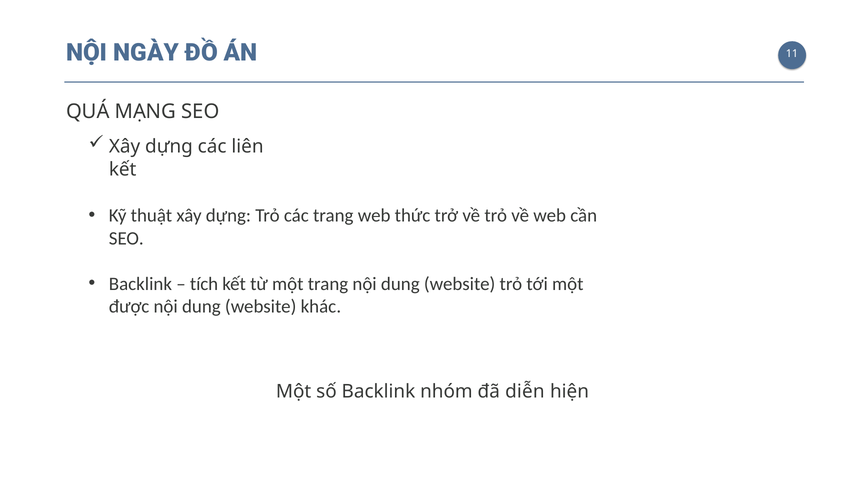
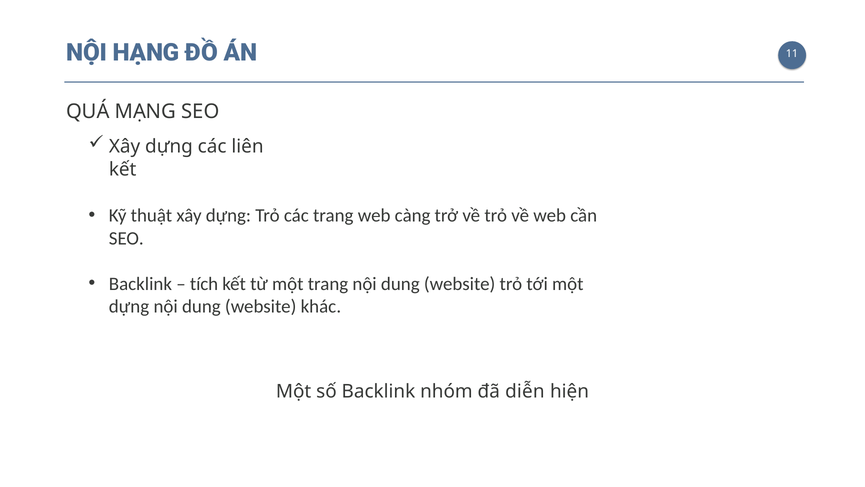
NGÀY: NGÀY -> HẠNG (146, 53)
thức: thức -> càng (413, 215)
được: được -> dựng (129, 306)
